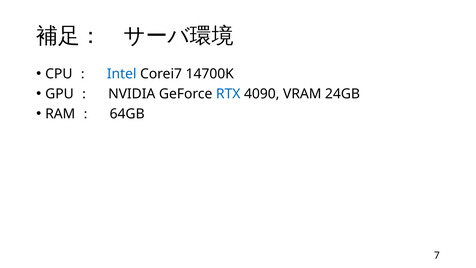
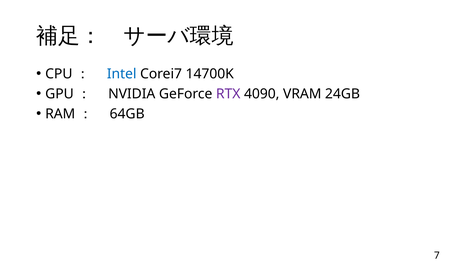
RTX colour: blue -> purple (228, 94)
